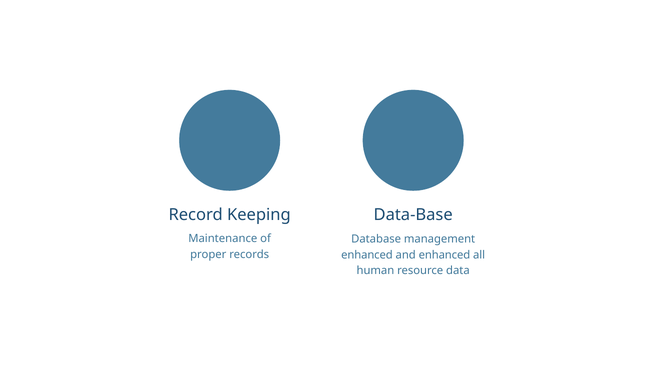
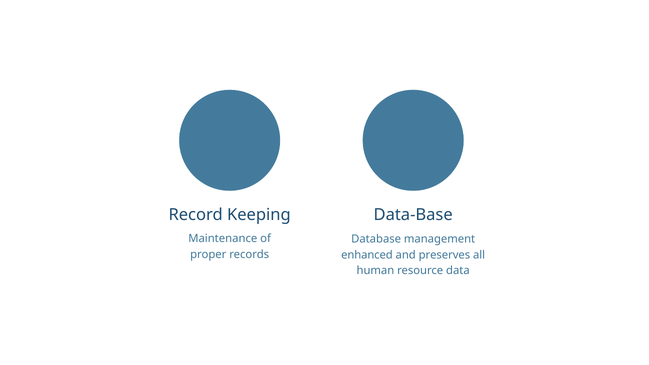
and enhanced: enhanced -> preserves (444, 255)
